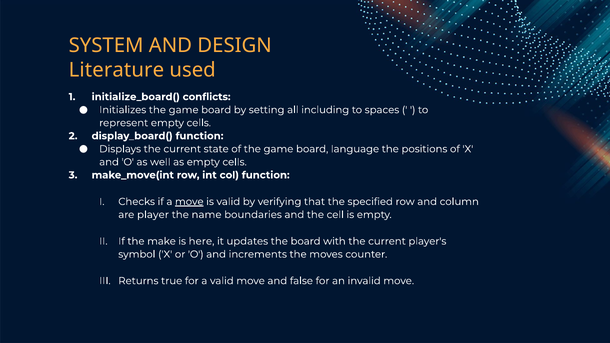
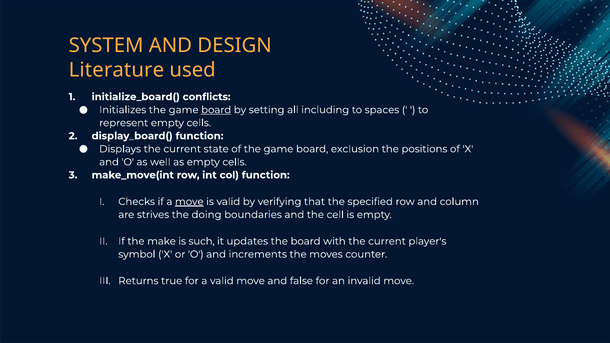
board underline: none -> present (216, 110)
language: language -> exclusion (355, 149)
player: player -> strives (153, 215)
name: name -> doing (207, 215)
here: here -> such (202, 241)
